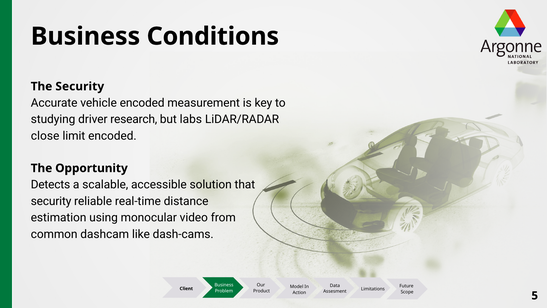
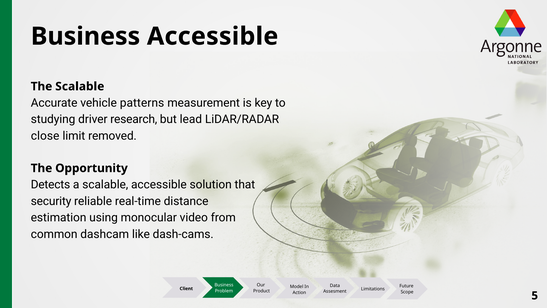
Business Conditions: Conditions -> Accessible (213, 36)
The Security: Security -> Scalable (80, 86)
vehicle encoded: encoded -> patterns (142, 103)
labs: labs -> lead (191, 119)
limit encoded: encoded -> removed (112, 136)
